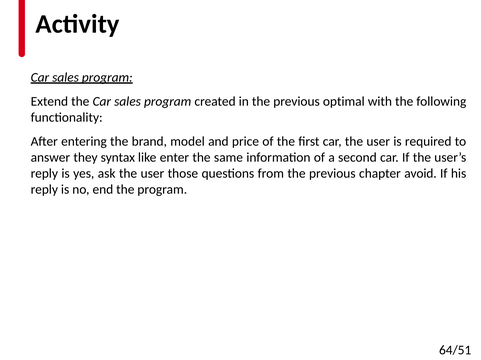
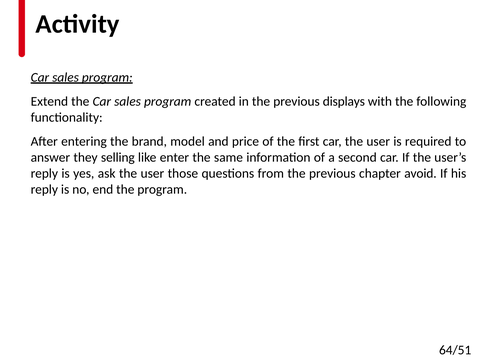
optimal: optimal -> displays (344, 102)
syntax: syntax -> selling (118, 158)
